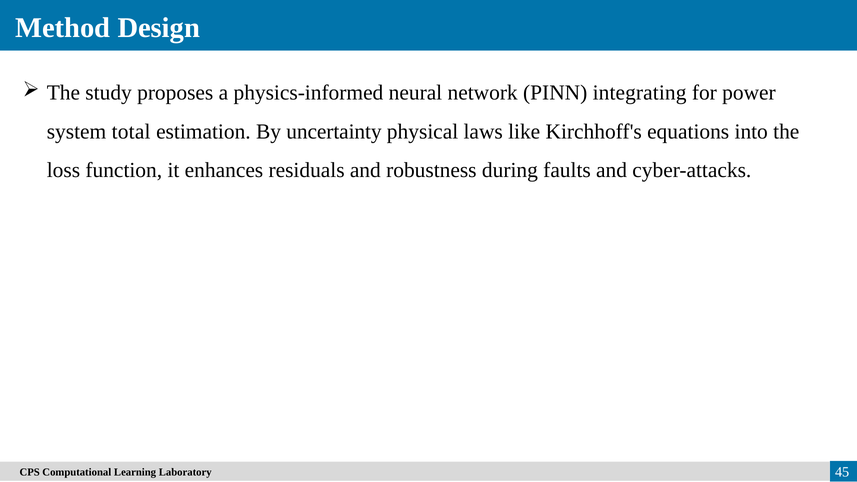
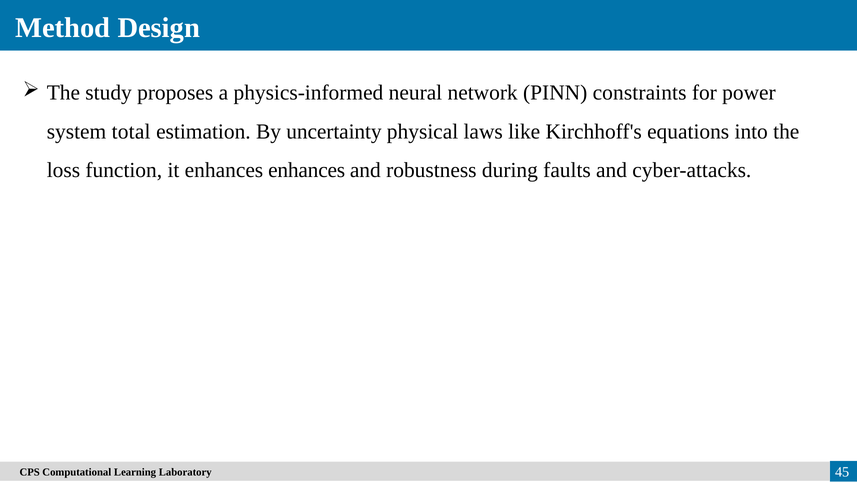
integrating: integrating -> constraints (640, 93)
enhances residuals: residuals -> enhances (307, 170)
